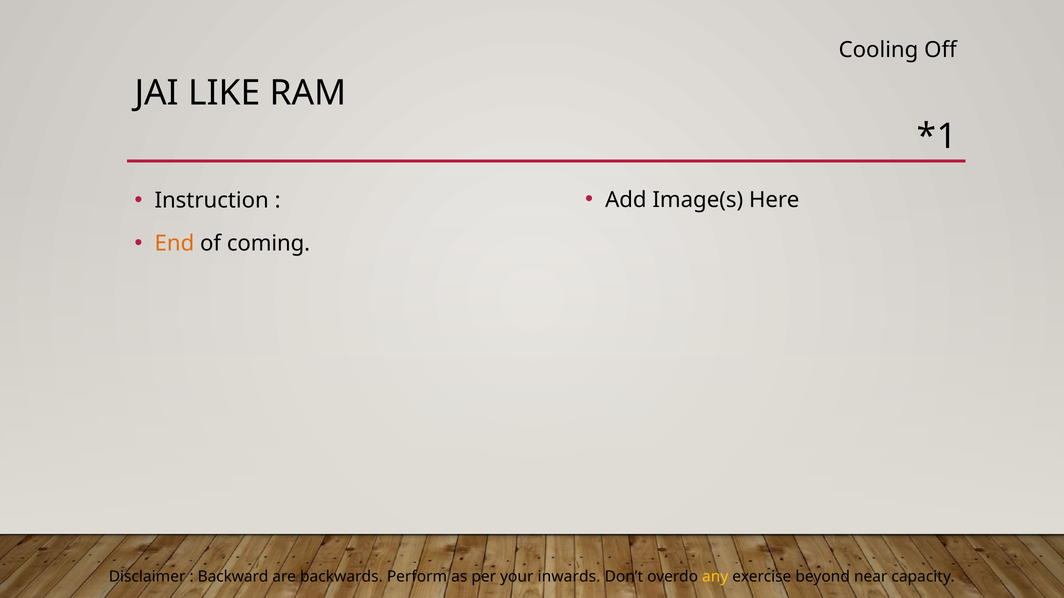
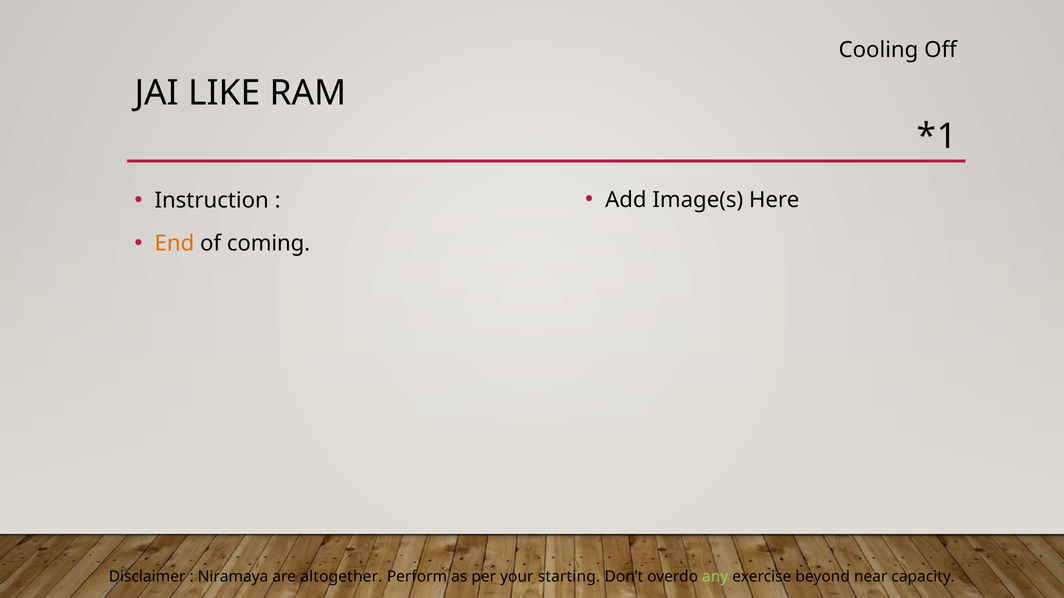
Backward: Backward -> Niramaya (233, 577)
backwards: backwards -> altogether (341, 577)
inwards: inwards -> starting (569, 577)
any colour: yellow -> light green (715, 577)
